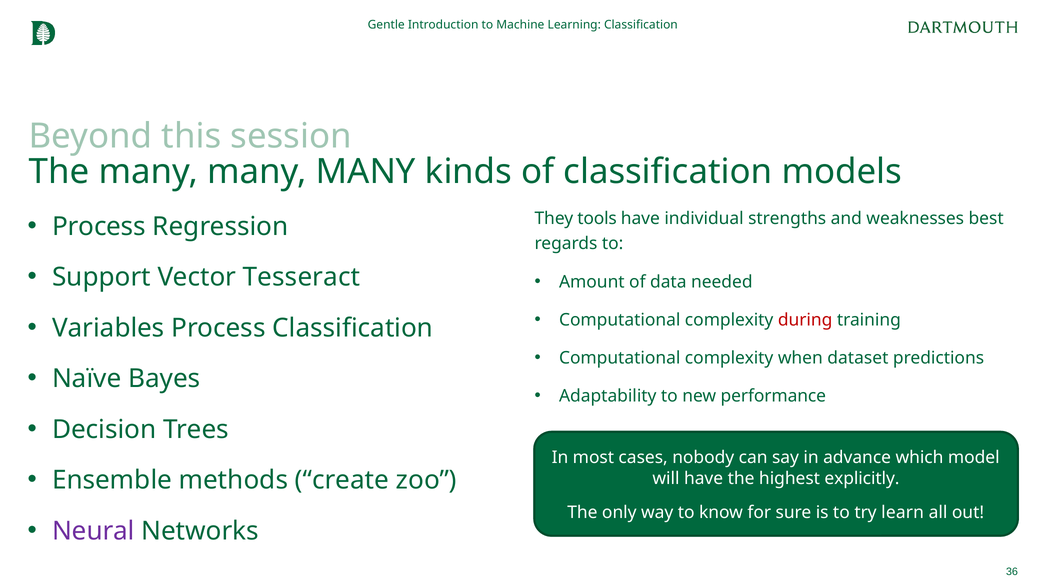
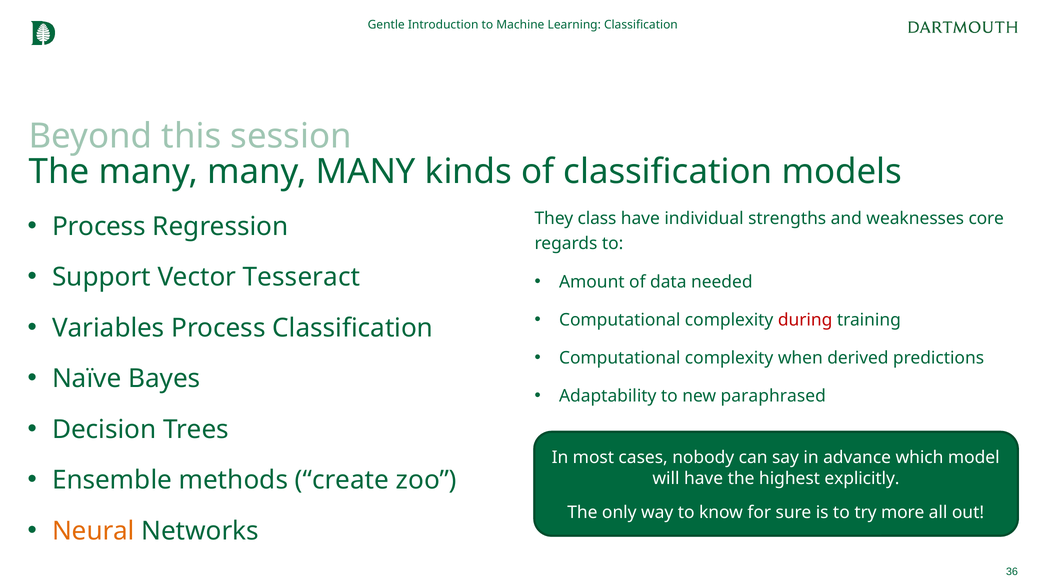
tools: tools -> class (597, 219)
best: best -> core (986, 219)
dataset: dataset -> derived (858, 358)
performance: performance -> paraphrased (773, 396)
learn: learn -> more (903, 513)
Neural colour: purple -> orange (93, 531)
